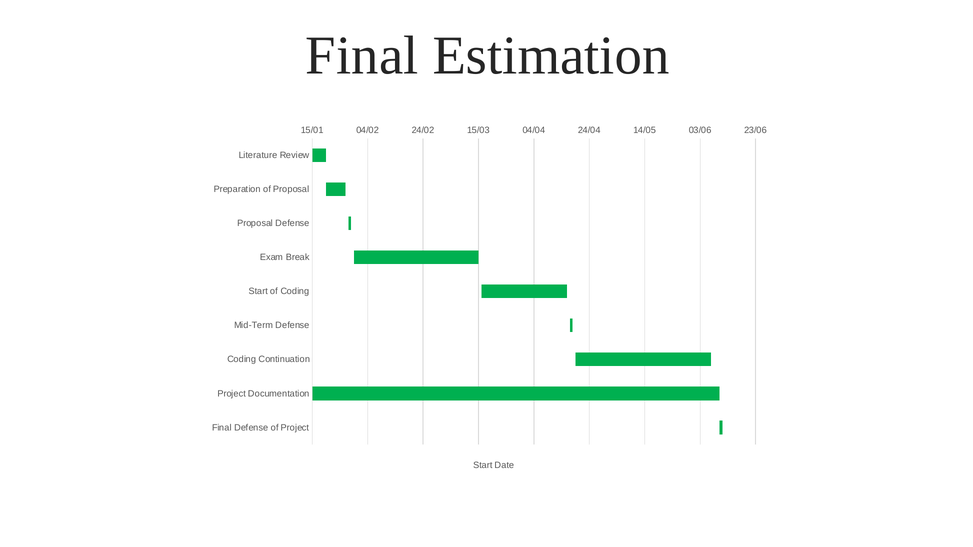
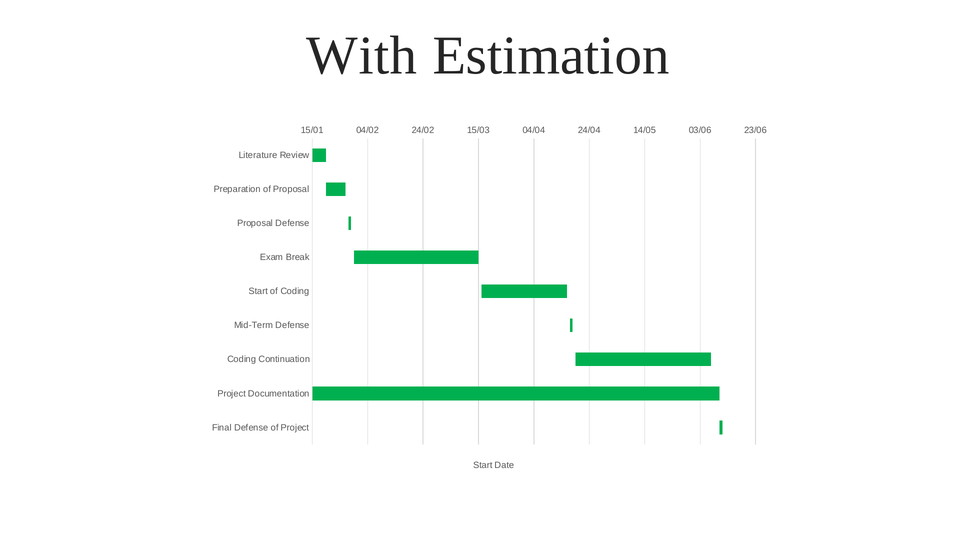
Final: Final -> With (362, 56)
